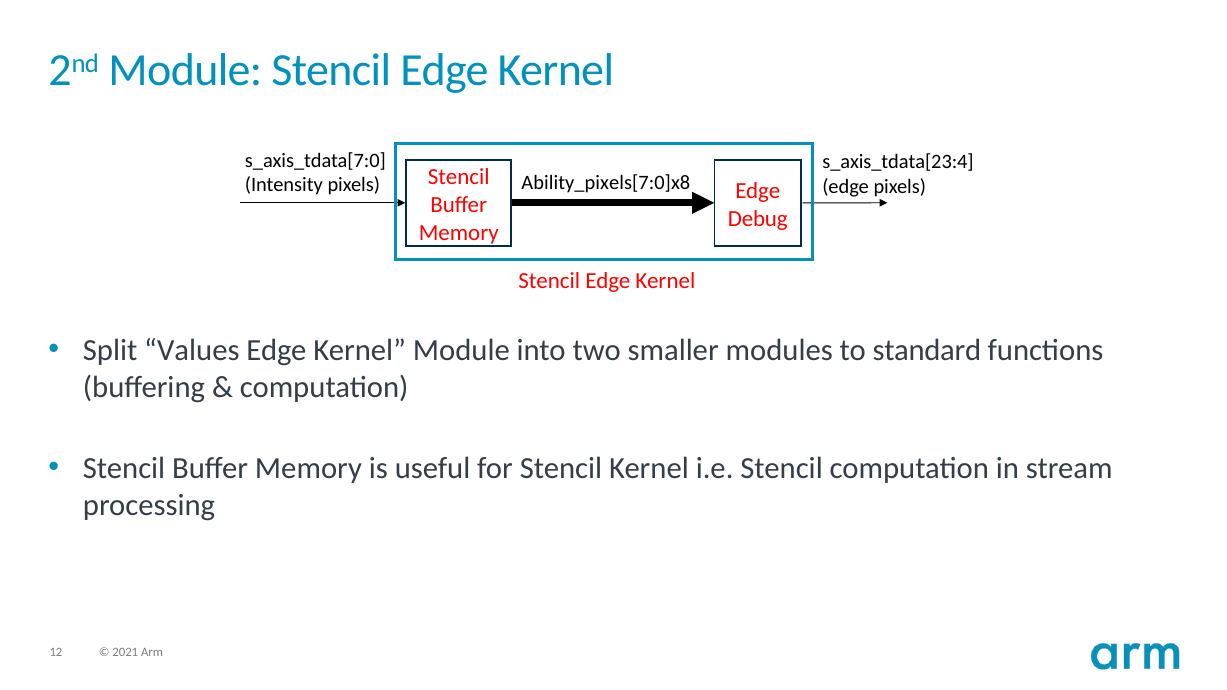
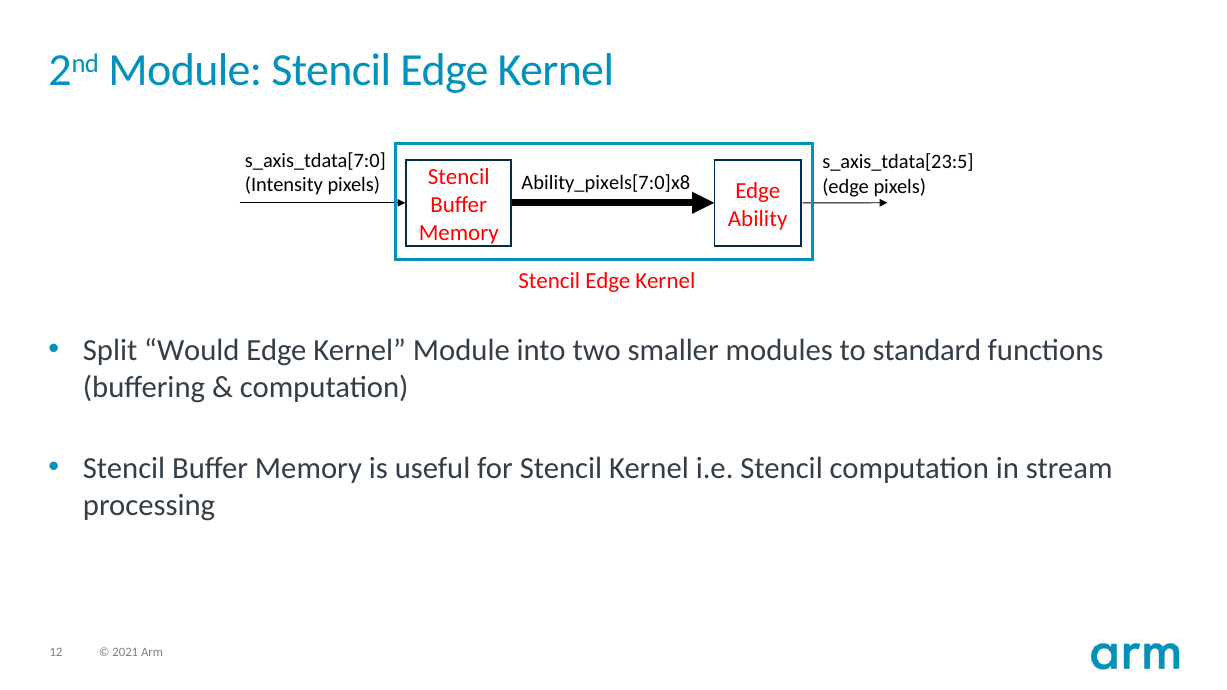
s_axis_tdata[23:4: s_axis_tdata[23:4 -> s_axis_tdata[23:5 (898, 162)
Debug: Debug -> Ability (758, 219)
Values: Values -> Would (192, 350)
